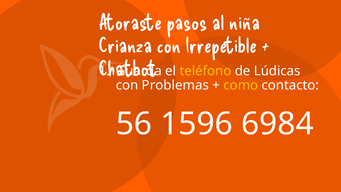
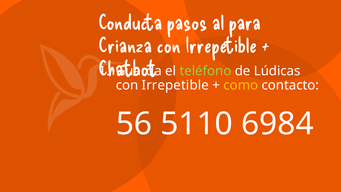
Atoraste: Atoraste -> Conducta (130, 23)
niña: niña -> para (245, 23)
teléfono colour: yellow -> light green (205, 71)
Problemas: Problemas -> Irrepetible (175, 85)
1596: 1596 -> 5110 (197, 124)
